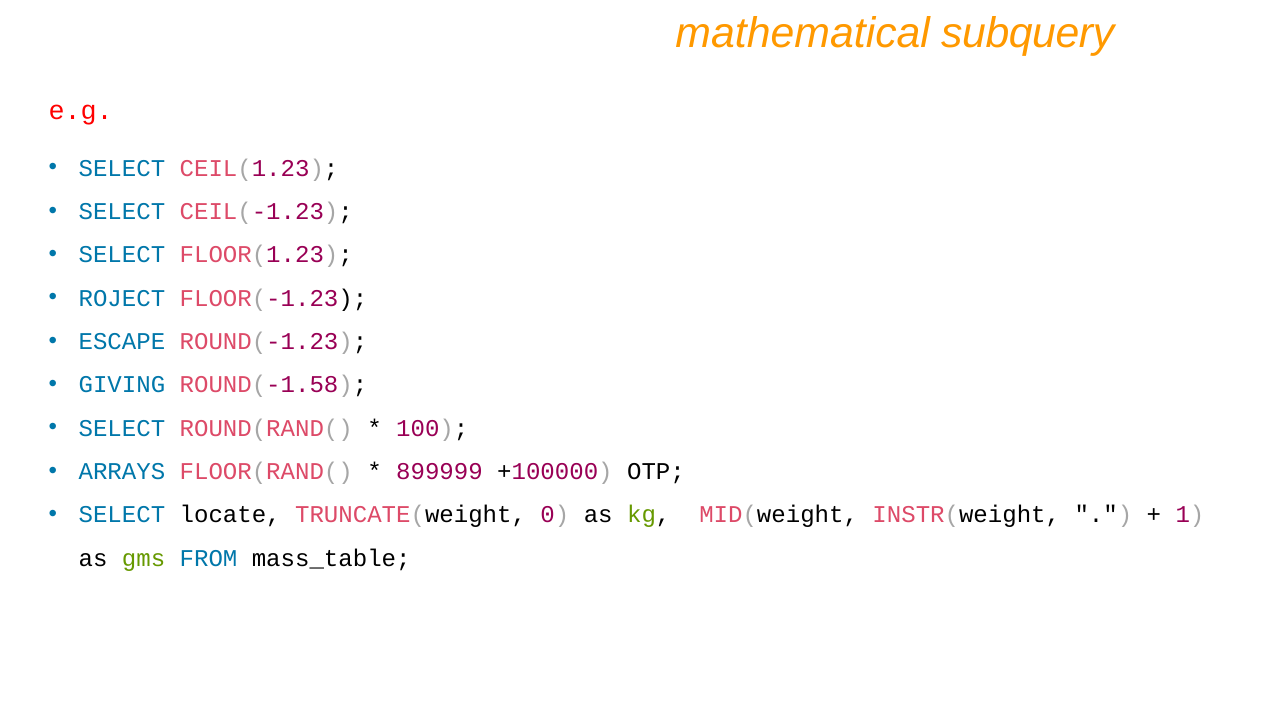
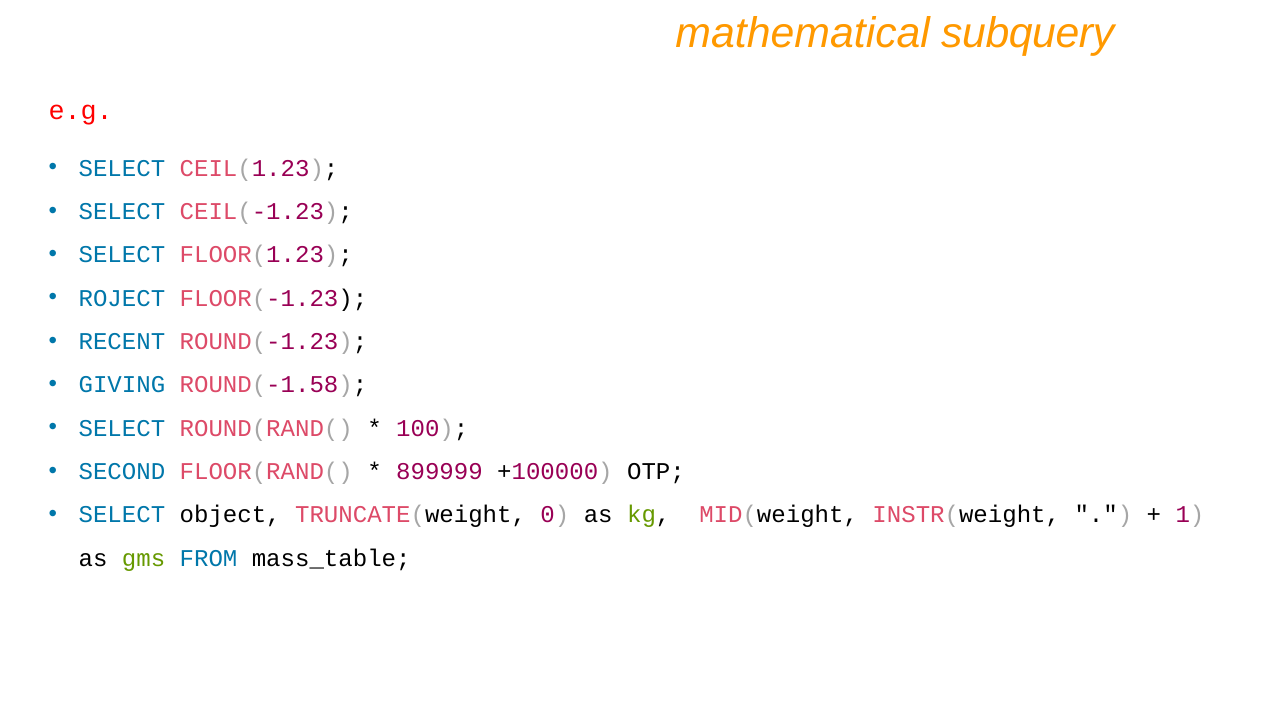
ESCAPE: ESCAPE -> RECENT (122, 341)
ARRAYS: ARRAYS -> SECOND (122, 471)
locate: locate -> object (230, 515)
